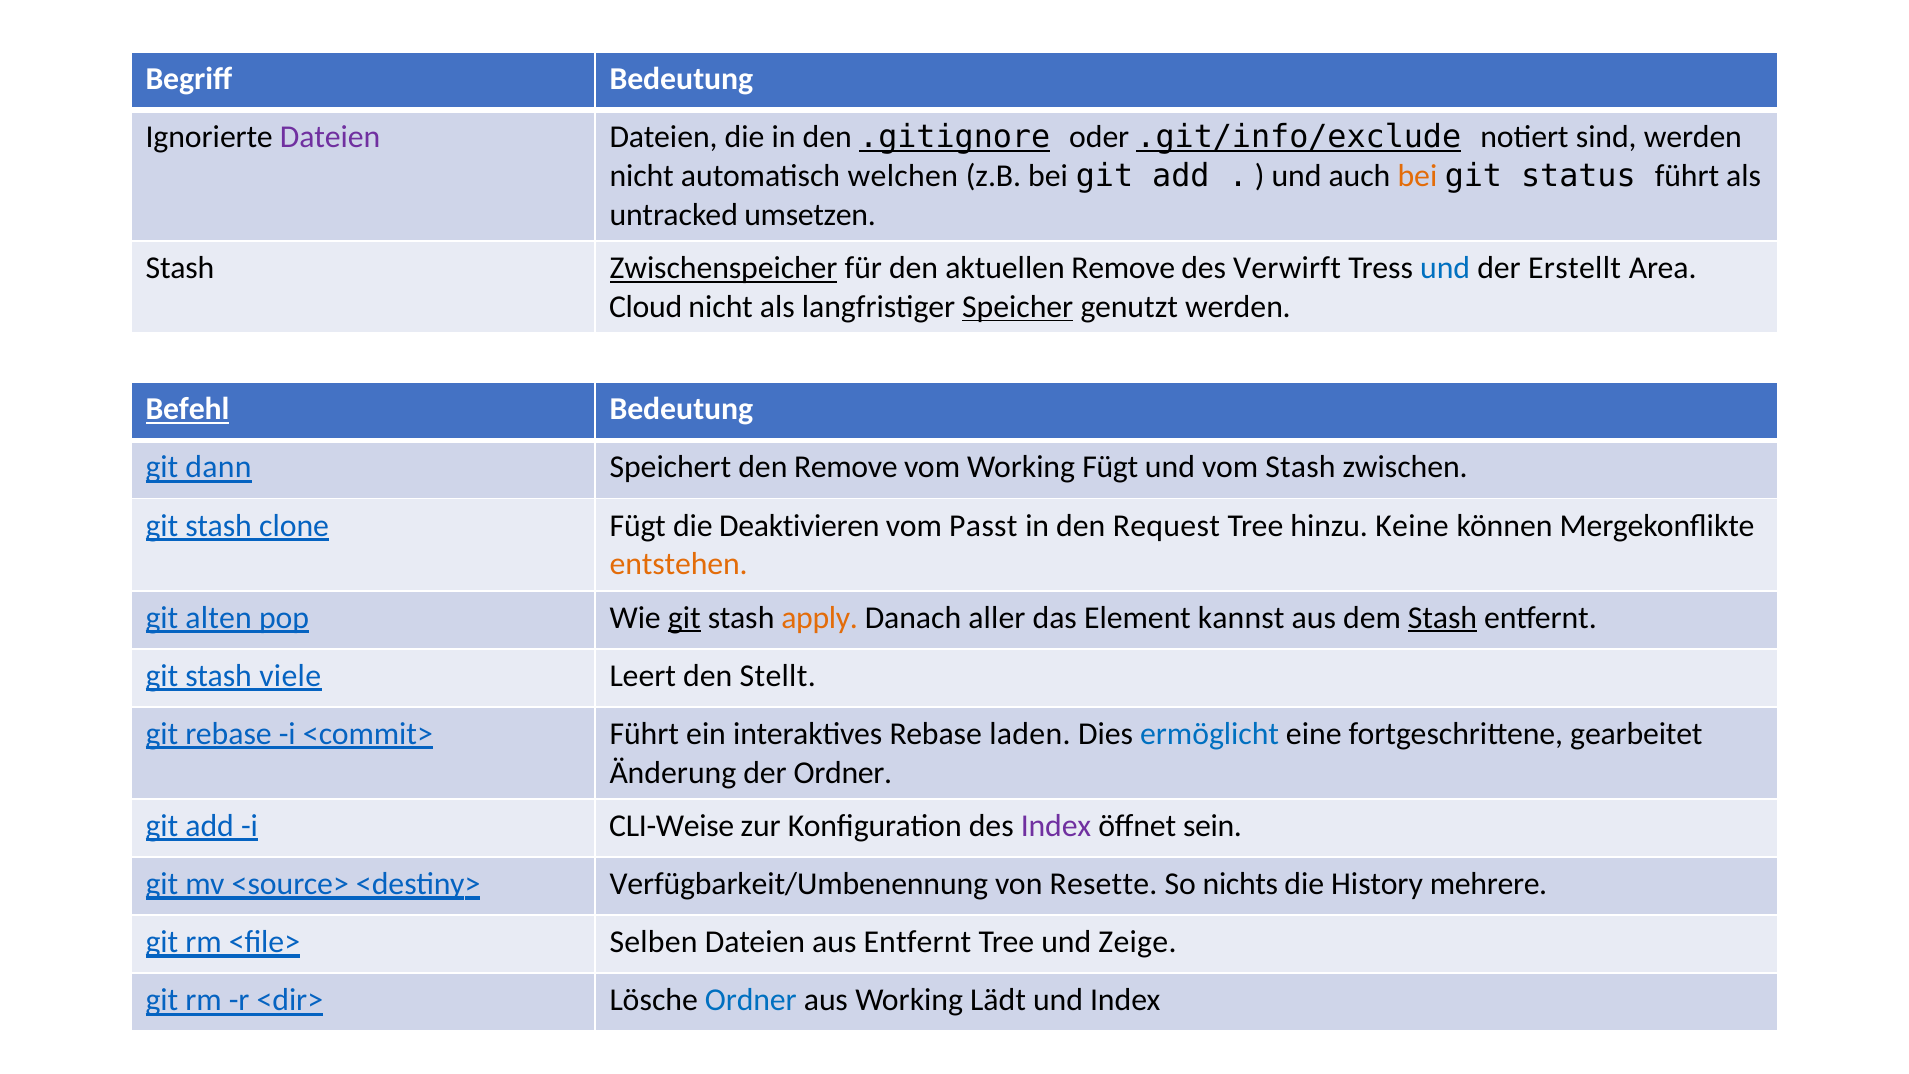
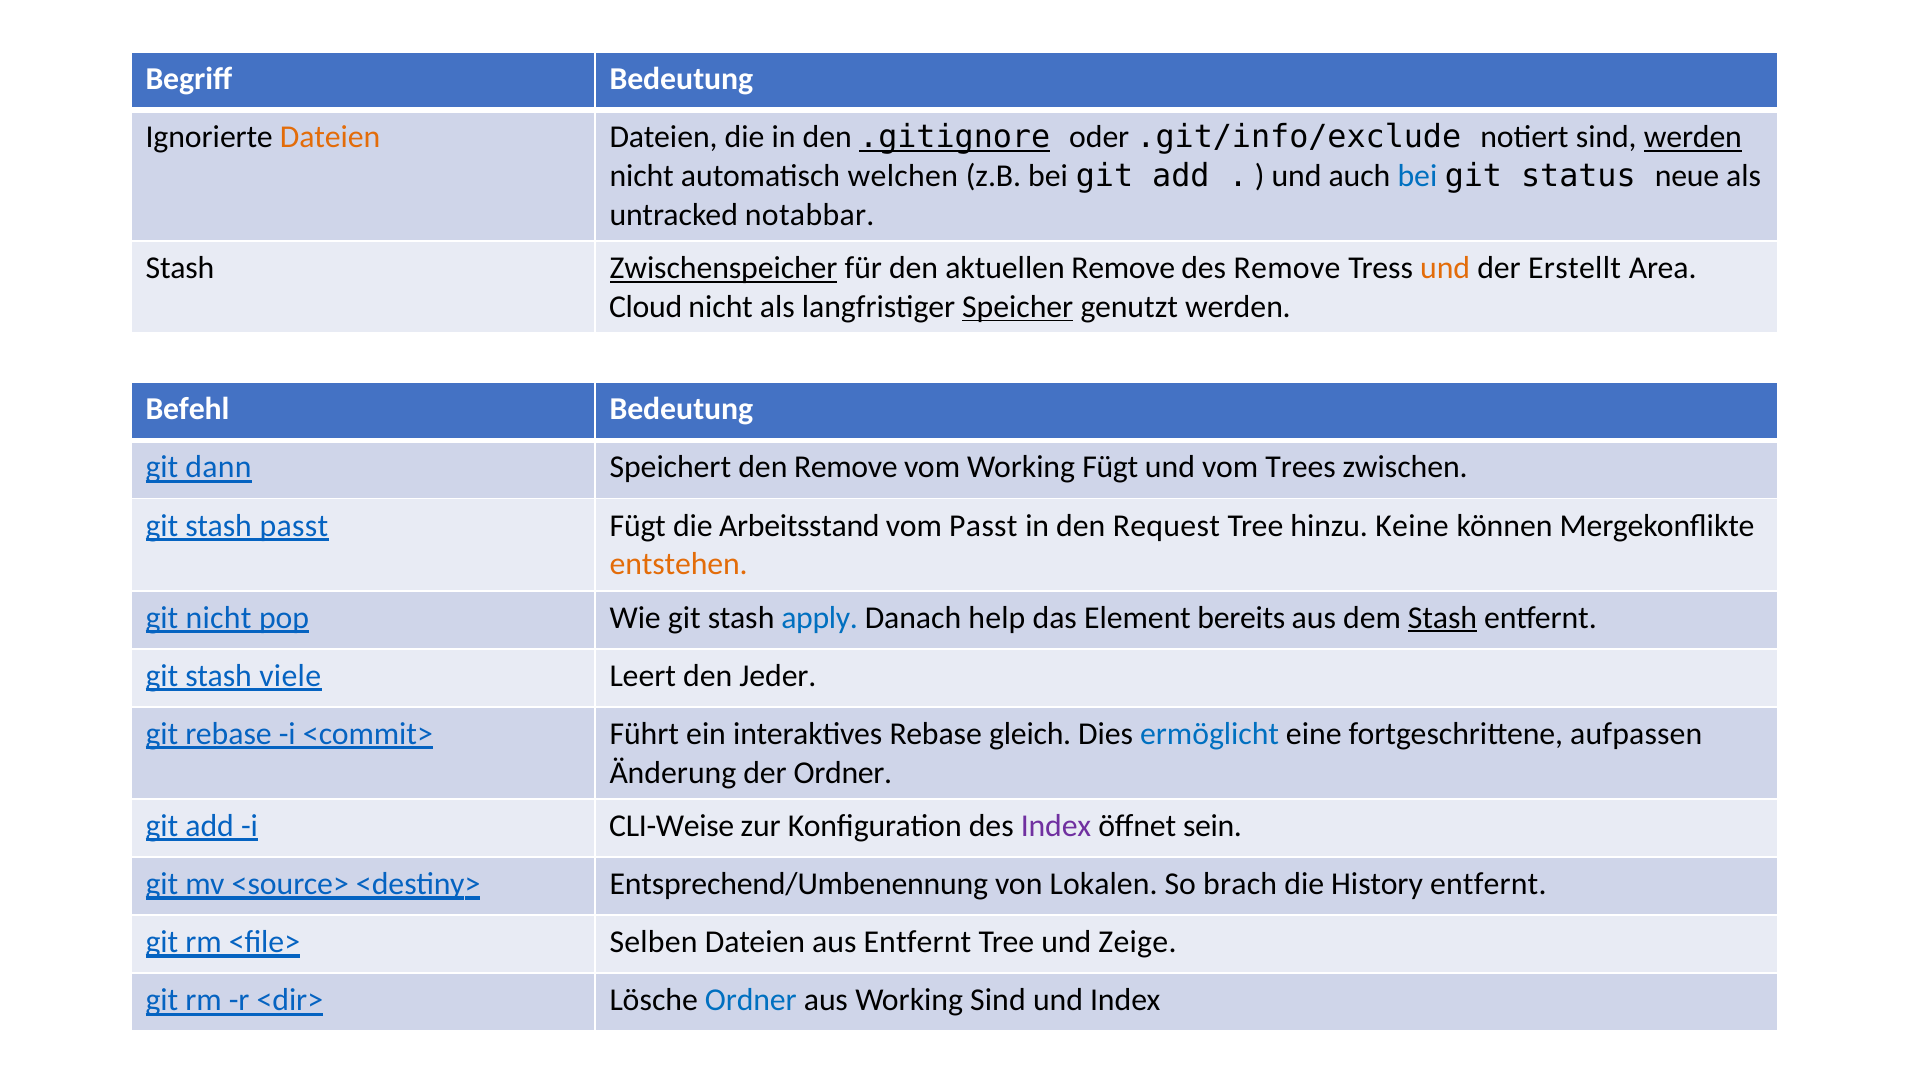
Dateien colour: purple -> orange (330, 137)
.git/info/exclude underline: present -> none (1299, 137)
werden underline: none -> present (1693, 137)
bei colour: orange -> blue (1417, 176)
status führt: führt -> neue (1687, 176)
umsetzen: umsetzen -> notabbar (810, 215)
des Verwirft: Verwirft -> Remove (1287, 268)
und colour: blue -> orange (1445, 268)
Befehl underline: present -> none (187, 409)
vom Stash: Stash -> Trees (1301, 467)
stash clone: clone -> passt (294, 525)
Deaktivieren: Deaktivieren -> Arbeitsstand (799, 525)
git alten: alten -> nicht (218, 618)
git underline: present -> none (684, 618)
apply colour: orange -> blue (820, 618)
aller: aller -> help (997, 618)
kannst: kannst -> bereits (1241, 618)
Stellt: Stellt -> Jeder (778, 676)
laden: laden -> gleich (1030, 734)
gearbeitet: gearbeitet -> aufpassen (1636, 734)
Verfügbarkeit/Umbenennung: Verfügbarkeit/Umbenennung -> Entsprechend/Umbenennung (799, 884)
Resette: Resette -> Lokalen (1104, 884)
nichts: nichts -> brach (1240, 884)
History mehrere: mehrere -> entfernt (1488, 884)
Working Lädt: Lädt -> Sind (998, 1000)
